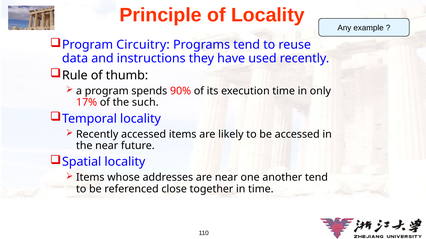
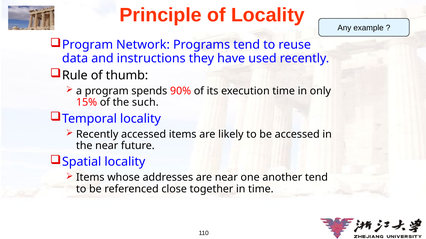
Circuitry: Circuitry -> Network (143, 45)
17%: 17% -> 15% (87, 103)
